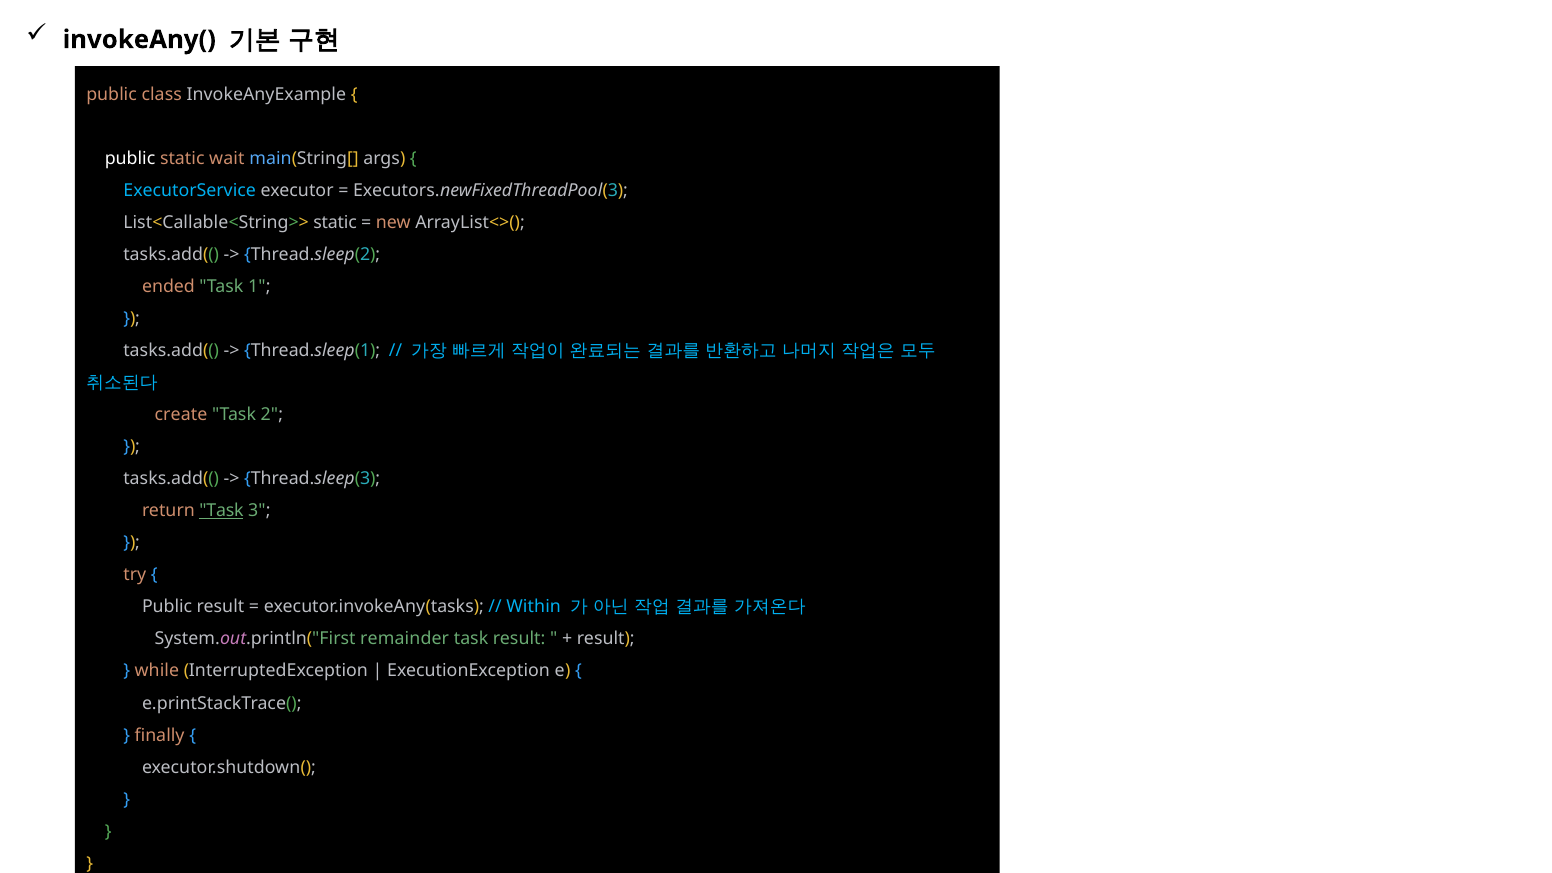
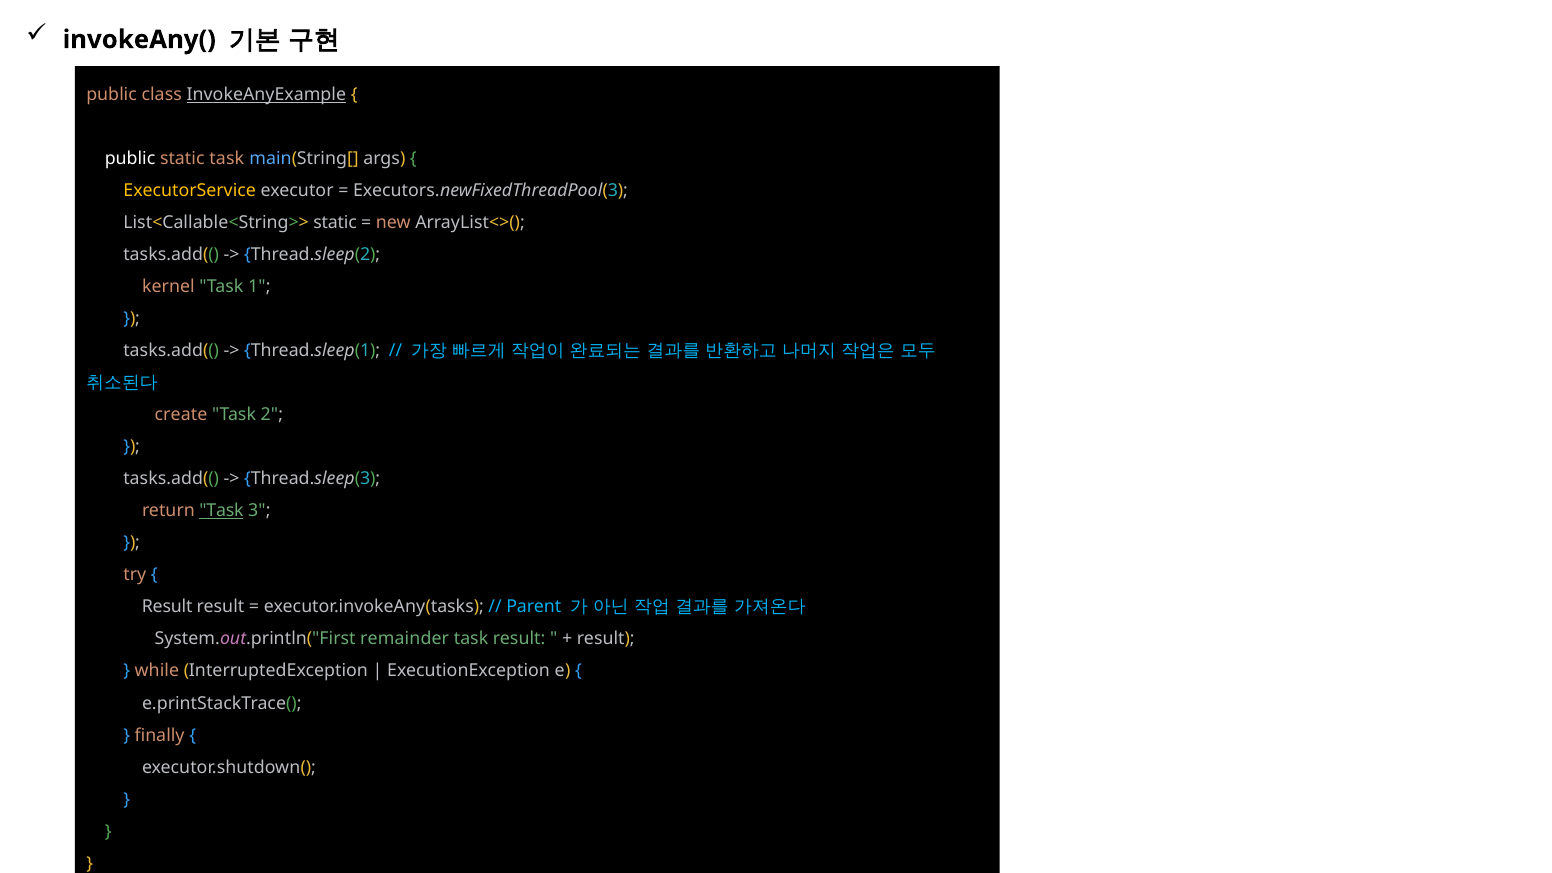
InvokeAnyExample underline: none -> present (266, 95)
static wait: wait -> task (227, 159)
ExecutorService colour: light blue -> yellow (190, 191)
ended: ended -> kernel (168, 287)
Public: Public -> Result (167, 607)
Within: Within -> Parent (534, 607)
